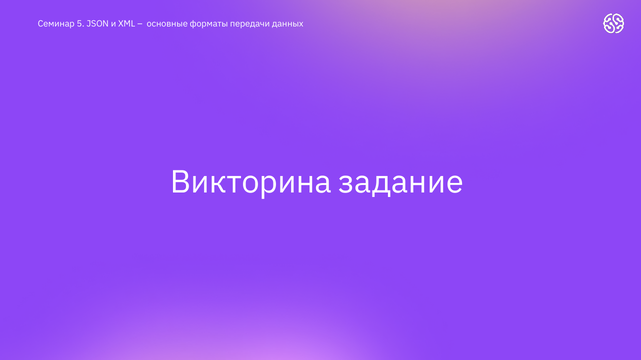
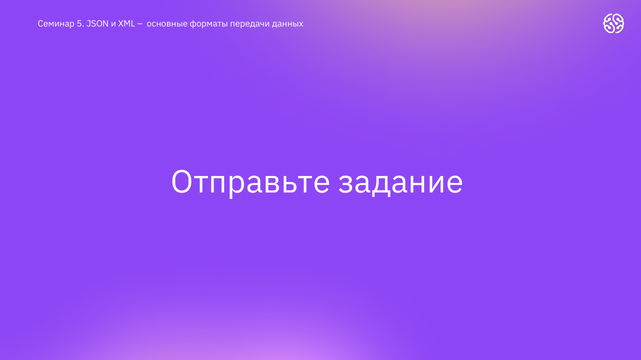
Викторина: Викторина -> Отправьте (251, 183)
